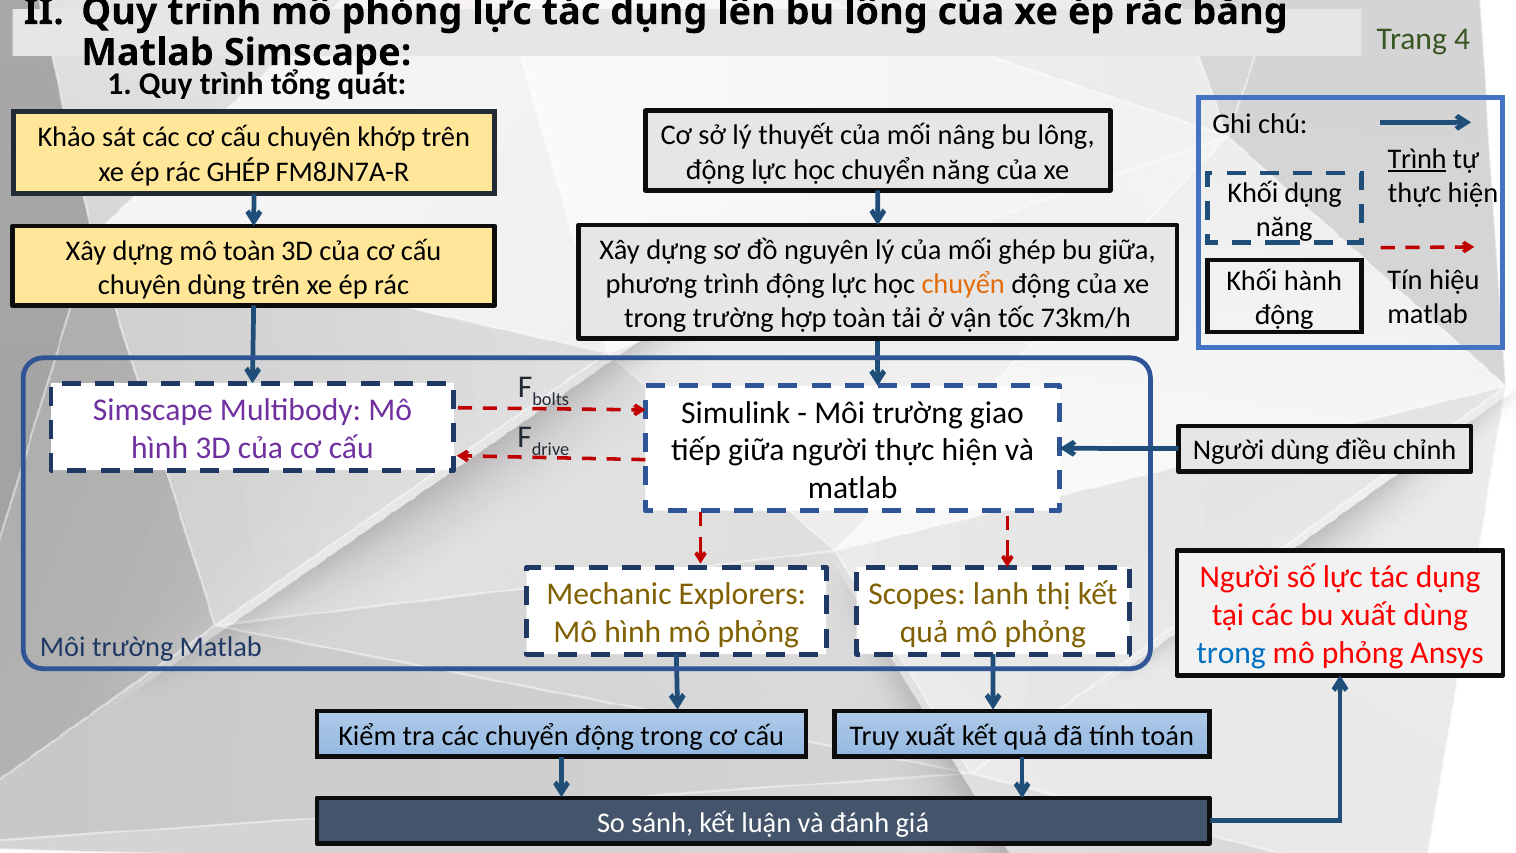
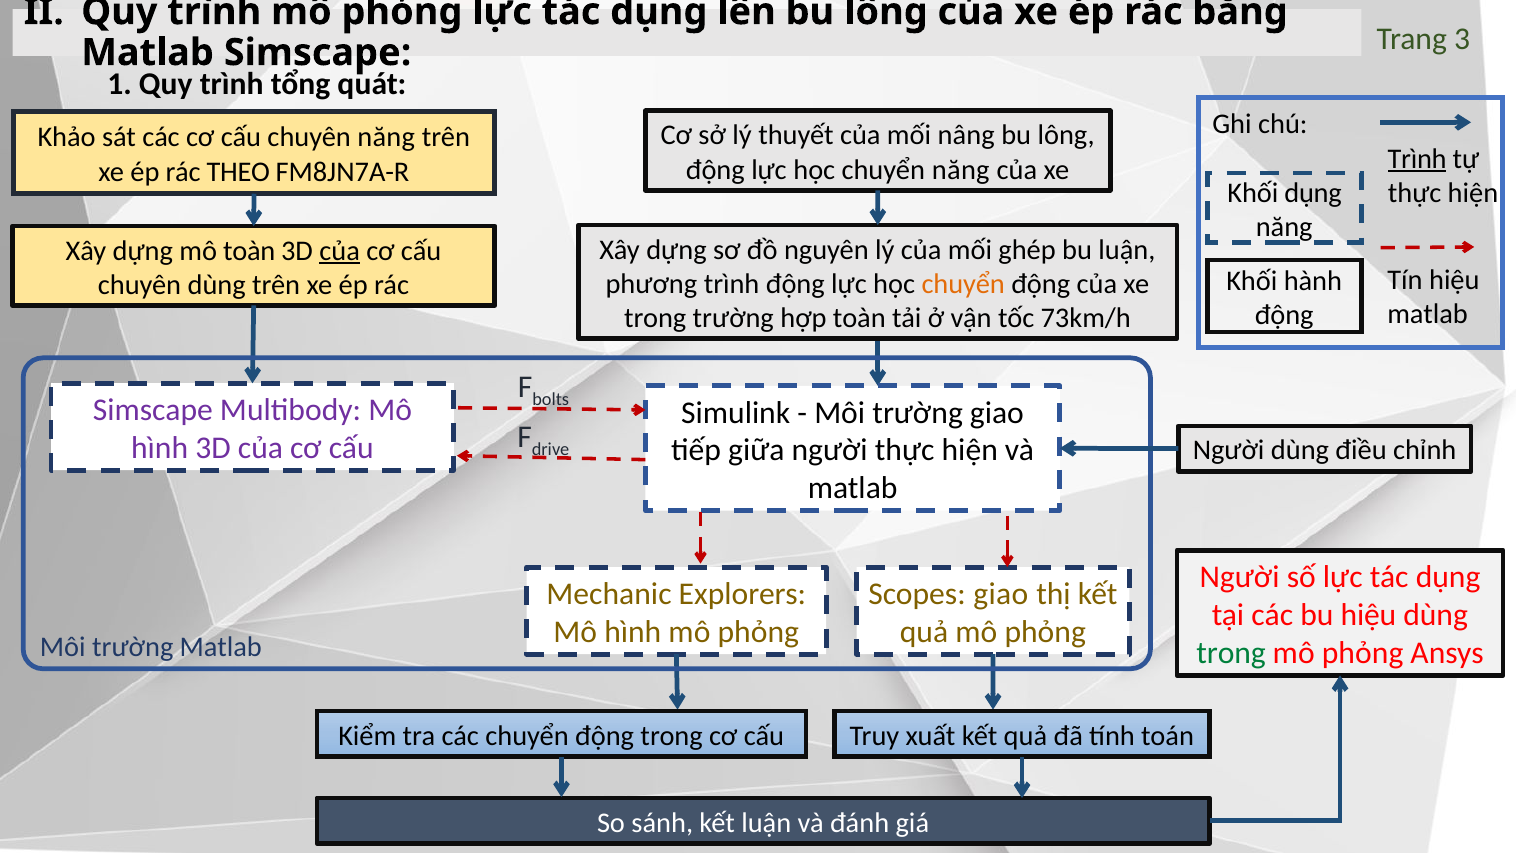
4: 4 -> 3 (1462, 39)
chuyên khớp: khớp -> năng (386, 138)
rác GHÉP: GHÉP -> THEO (238, 172)
bu giữa: giữa -> luận (1127, 250)
của underline: none -> present (340, 251)
Scopes lanh: lanh -> giao (1001, 594)
bu xuất: xuất -> hiệu (1368, 615)
trong colour: blue -> green (1231, 653)
